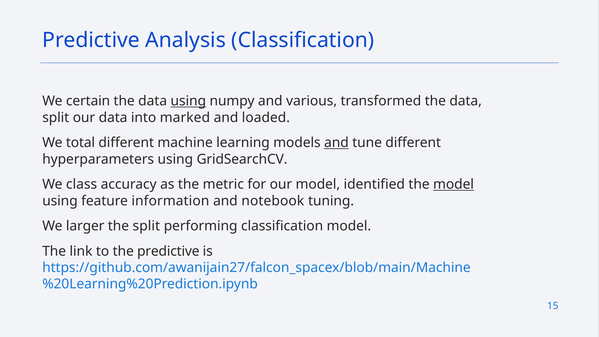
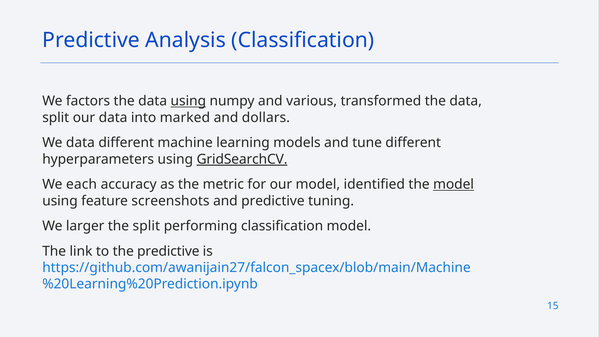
certain: certain -> factors (88, 101)
loaded: loaded -> dollars (266, 118)
We total: total -> data (80, 143)
and underline: present -> none (336, 143)
GridSearchCV underline: none -> present (242, 159)
class: class -> each (82, 184)
information: information -> screenshots (170, 201)
and notebook: notebook -> predictive (273, 201)
